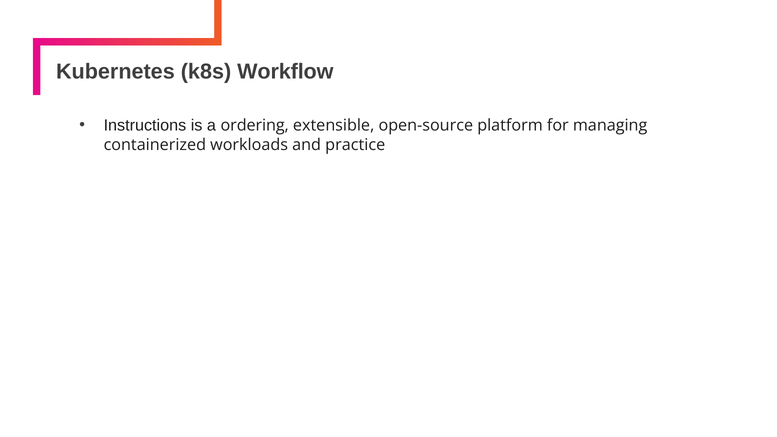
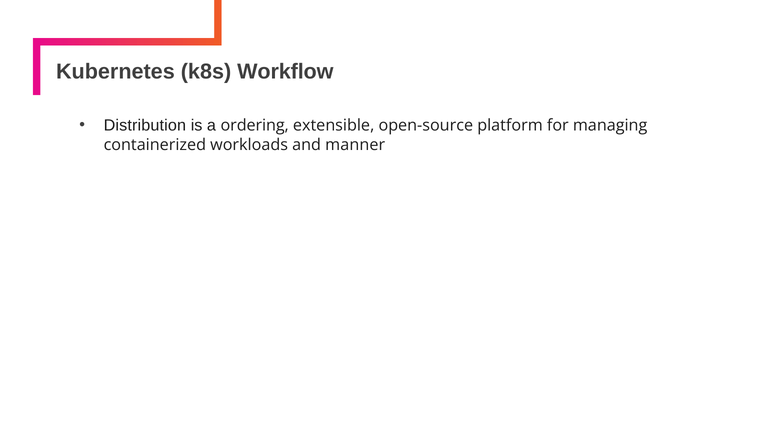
Instructions: Instructions -> Distribution (145, 125)
practice: practice -> manner (355, 145)
